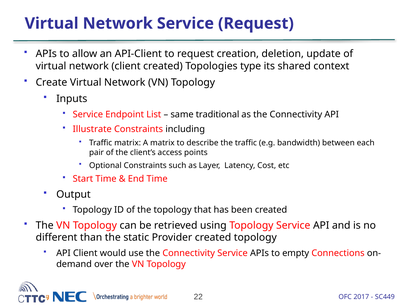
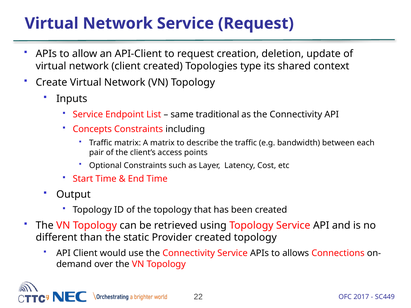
Illustrate: Illustrate -> Concepts (92, 129)
empty: empty -> allows (296, 253)
